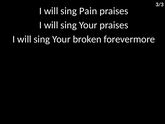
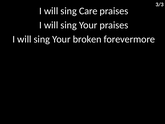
Pain: Pain -> Care (88, 11)
